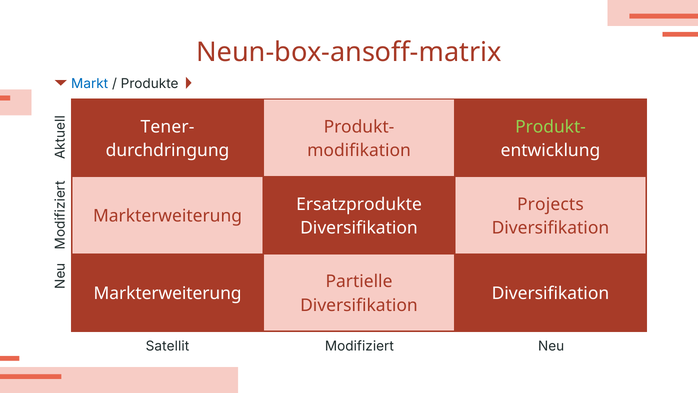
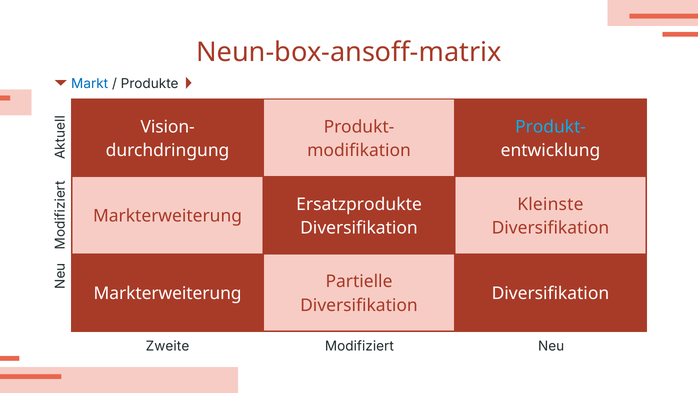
Tener-: Tener- -> Vision- (168, 127)
Produkt- colour: light green -> light blue (551, 127)
Projects: Projects -> Kleinste (550, 204)
Satellit: Satellit -> Zweite (167, 346)
